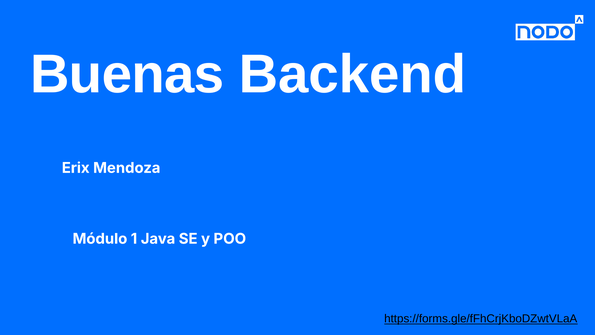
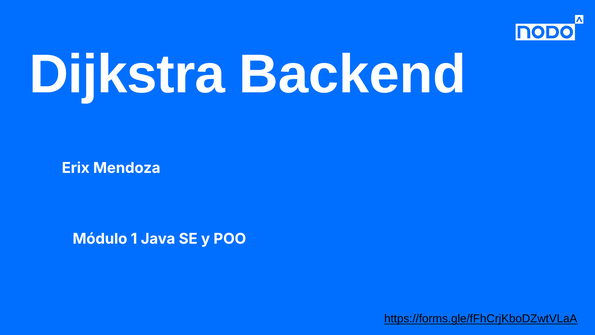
Buenas: Buenas -> Dijkstra (127, 74)
